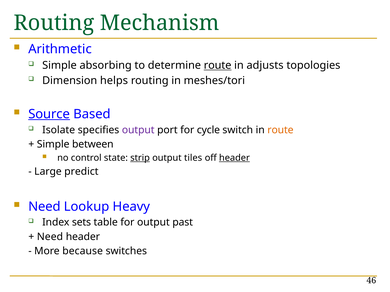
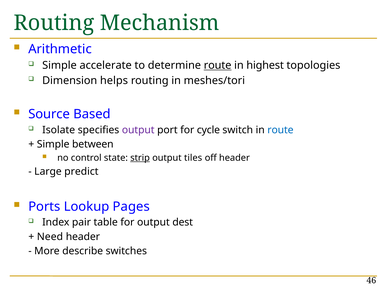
absorbing: absorbing -> accelerate (106, 65)
adjusts: adjusts -> highest (265, 65)
Source underline: present -> none (49, 114)
route colour: orange -> blue (280, 130)
header underline: present -> none (234, 158)
Need: Need -> Ports (44, 207)
Heavy: Heavy -> Pages (131, 207)
sets: sets -> pair (81, 223)
past: past -> dest (183, 223)
because: because -> describe (83, 251)
